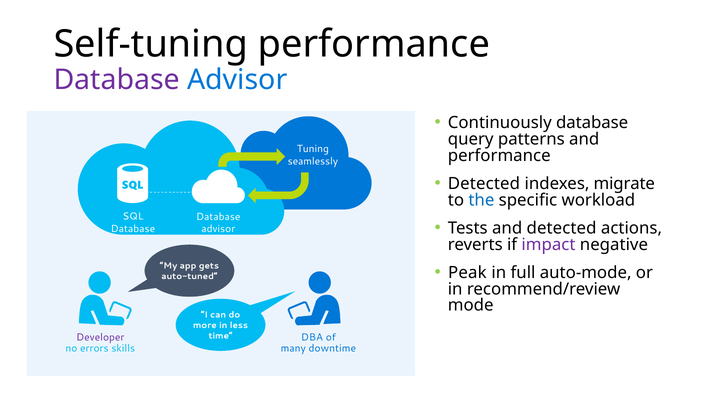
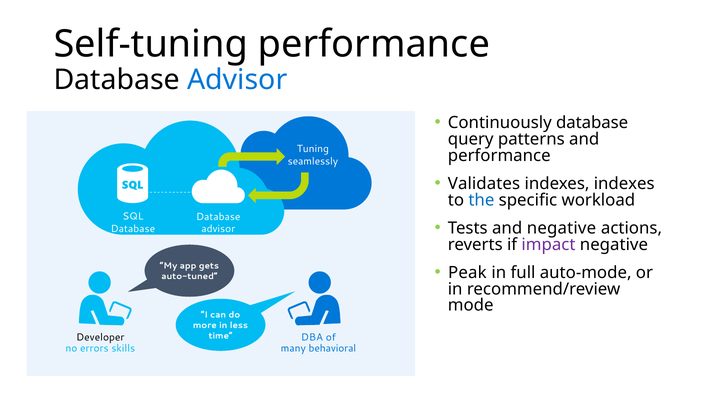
Database colour: purple -> black (117, 80)
Detected: Detected -> Validates (484, 184)
indexes migrate: migrate -> indexes (624, 184)
and detected: detected -> negative (561, 228)
Developer colour: purple -> black (100, 337)
downtime: downtime -> behavioral (332, 348)
